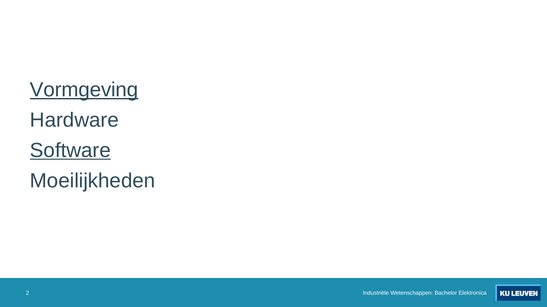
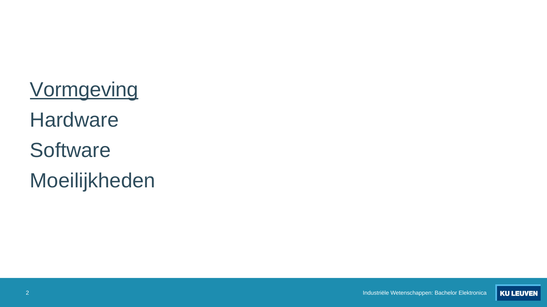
Software underline: present -> none (70, 151)
